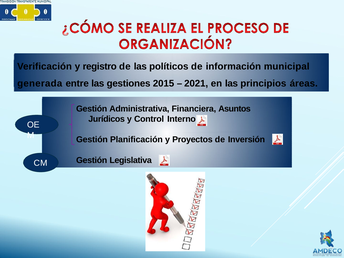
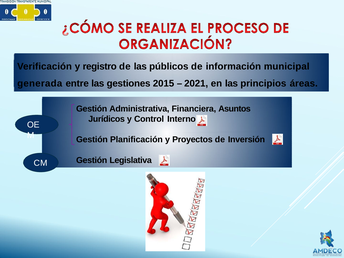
políticos: políticos -> públicos (169, 66)
